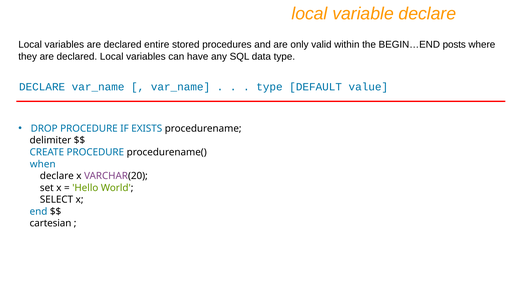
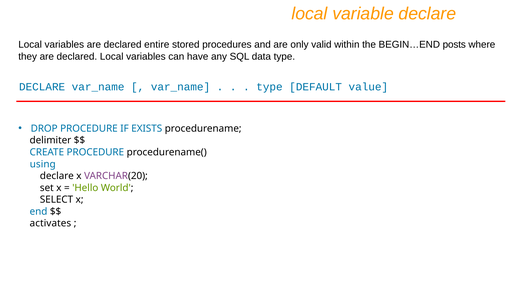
when: when -> using (43, 164)
cartesian: cartesian -> activates (50, 223)
